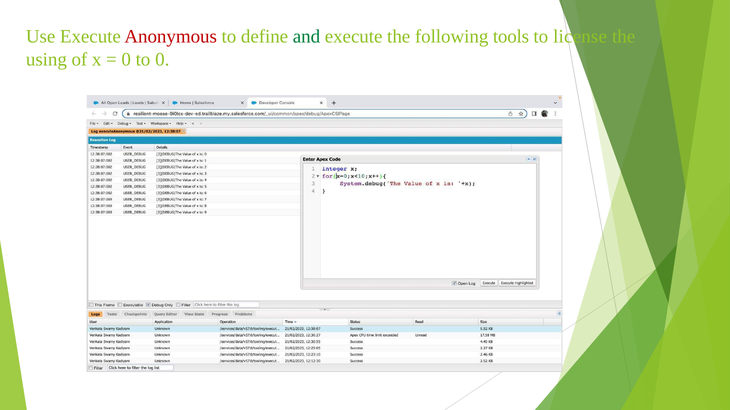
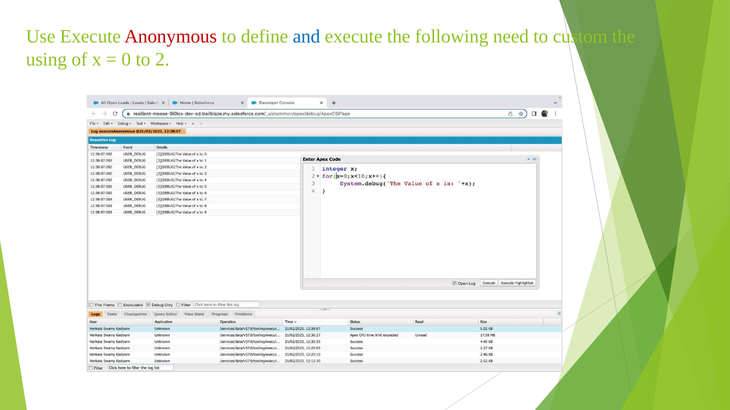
and colour: green -> blue (306, 37)
tools: tools -> need (511, 37)
license: license -> custom (580, 37)
to 0: 0 -> 2 (162, 59)
